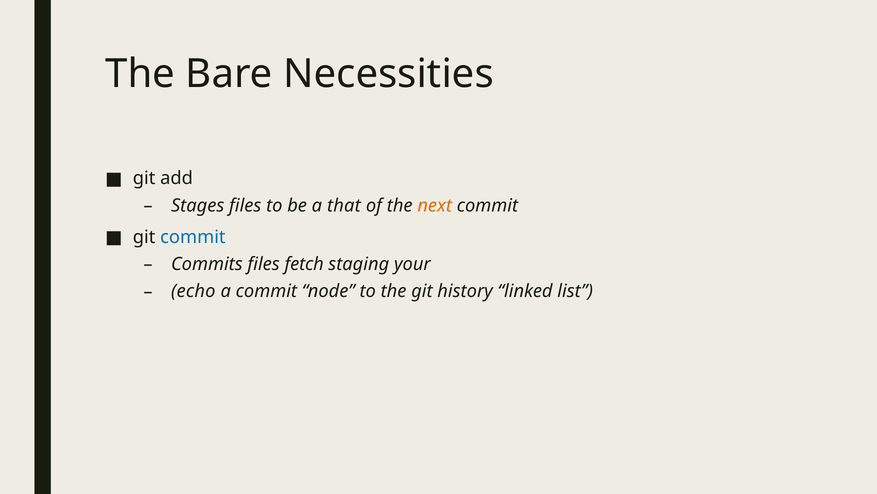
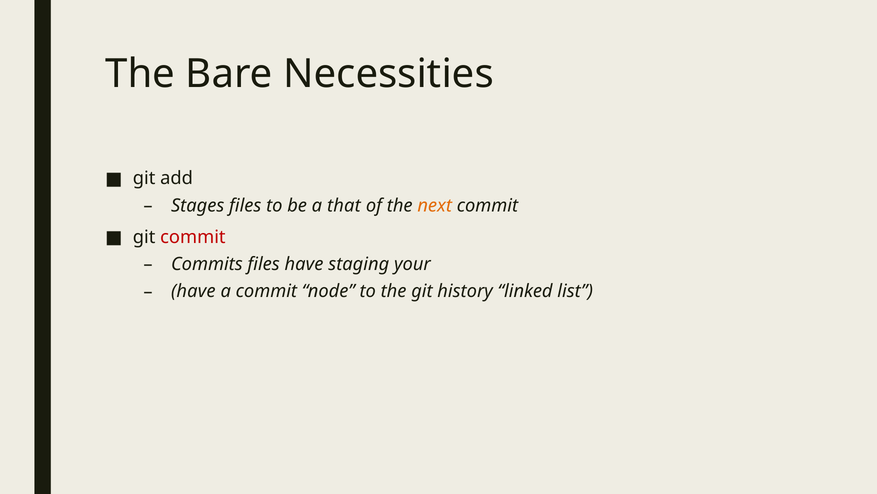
commit colour: blue -> red (193, 237)
files fetch: fetch -> have (304, 264)
echo: echo -> have (193, 291)
